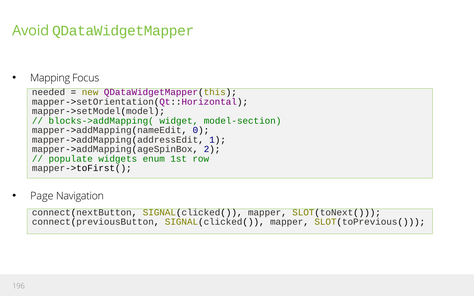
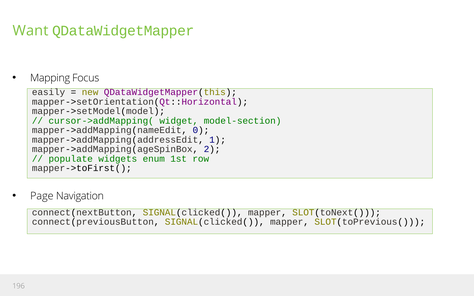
Avoid: Avoid -> Want (30, 31)
needed: needed -> easily (49, 92)
blocks->addMapping(: blocks->addMapping( -> cursor->addMapping( (101, 121)
